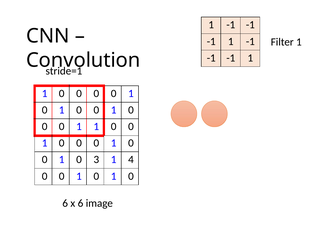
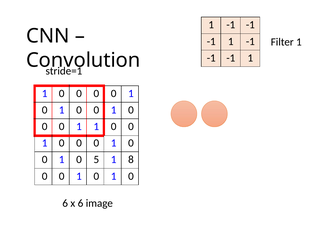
0 3: 3 -> 5 (96, 160)
4: 4 -> 8 (131, 160)
